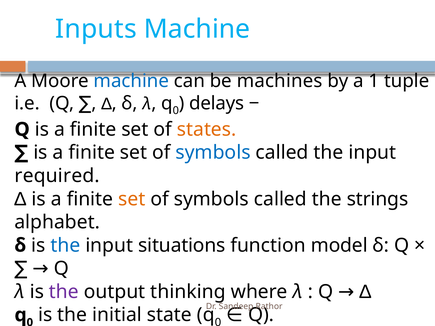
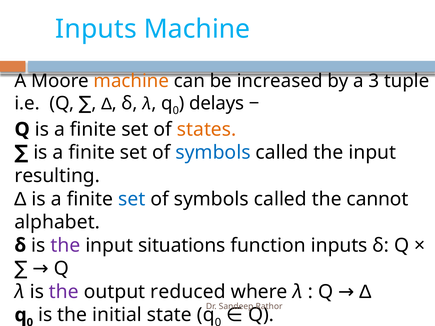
machine colour: blue -> orange (131, 81)
machines: machines -> increased (280, 81)
1: 1 -> 3 (374, 81)
required: required -> resulting (57, 176)
set colour: orange -> blue (132, 199)
strings: strings -> cannot (378, 199)
the colour: blue -> purple (65, 246)
function model: model -> inputs (339, 246)
thinking: thinking -> reduced (188, 292)
